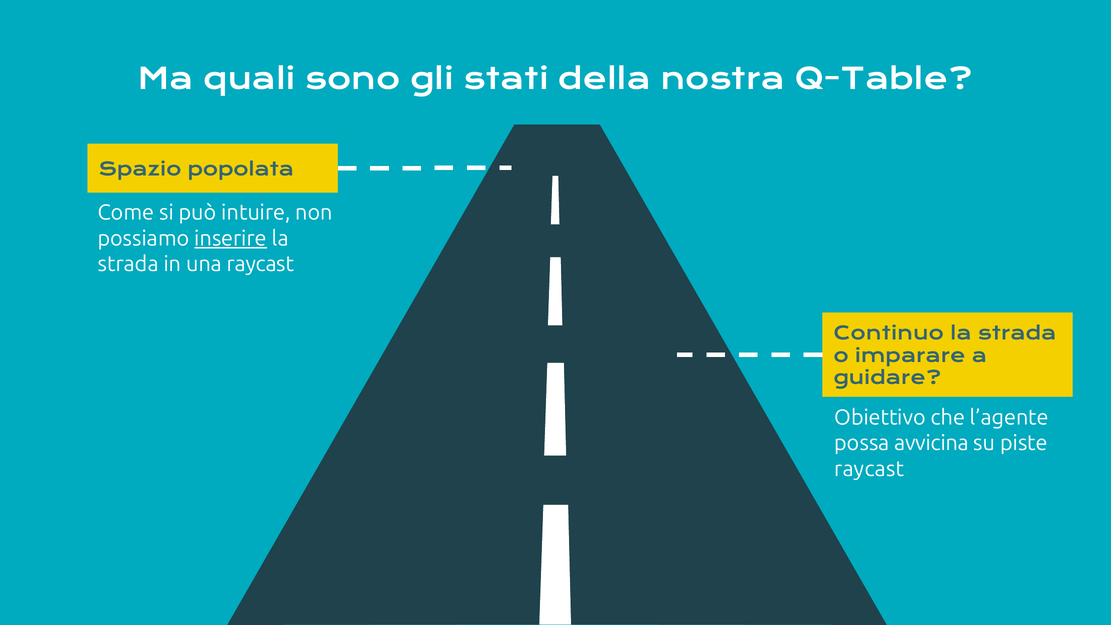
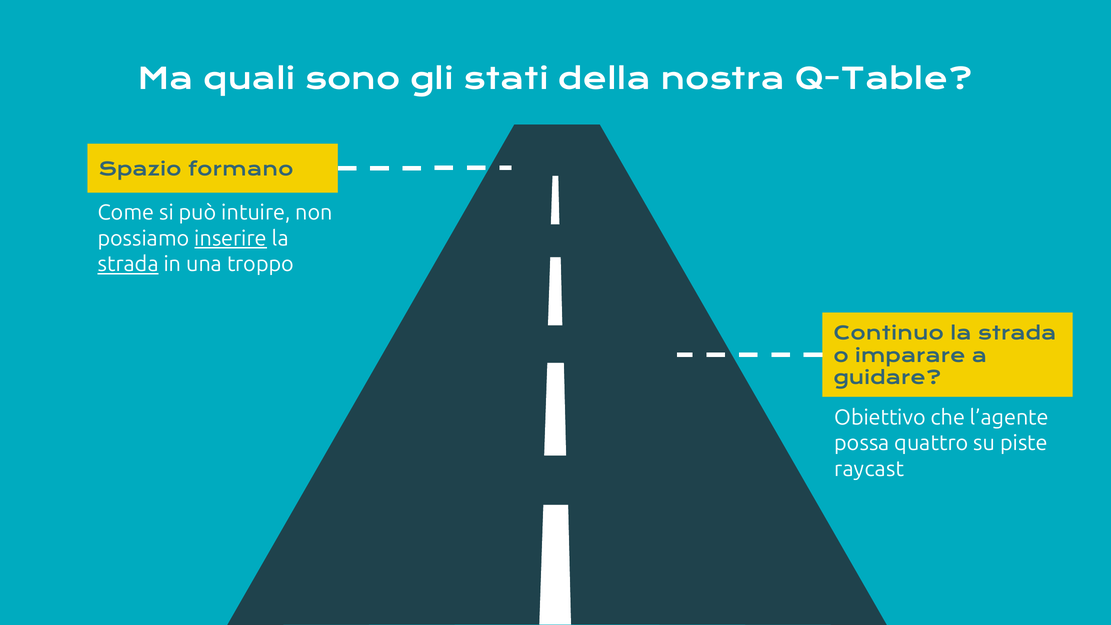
popolata: popolata -> formano (241, 169)
strada underline: none -> present (128, 264)
una raycast: raycast -> troppo (260, 264)
avvicina: avvicina -> quattro (931, 443)
